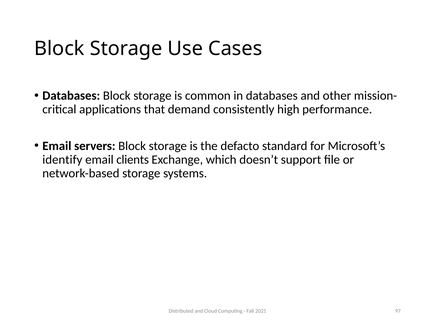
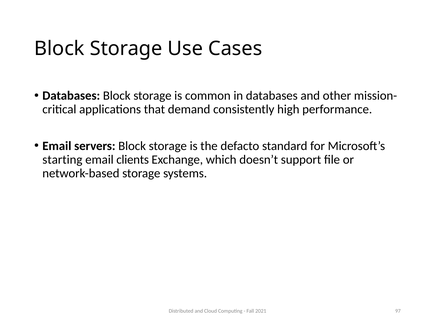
identify: identify -> starting (62, 160)
